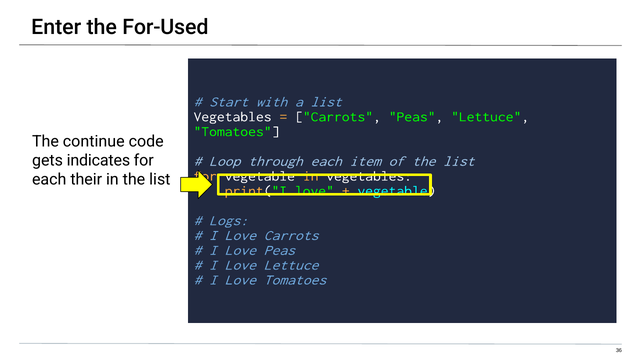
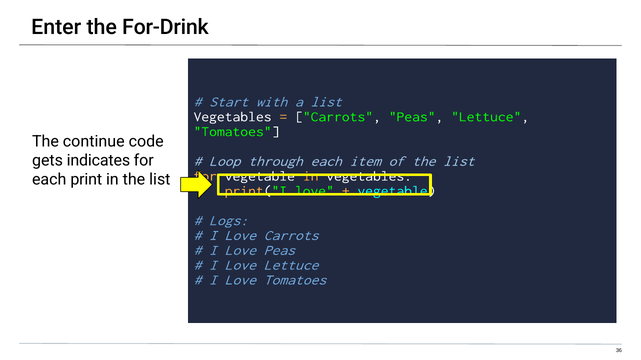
For-Used: For-Used -> For-Drink (165, 27)
their: their -> print (86, 180)
